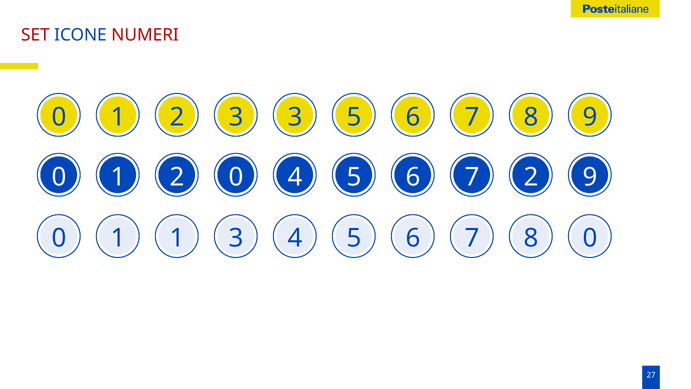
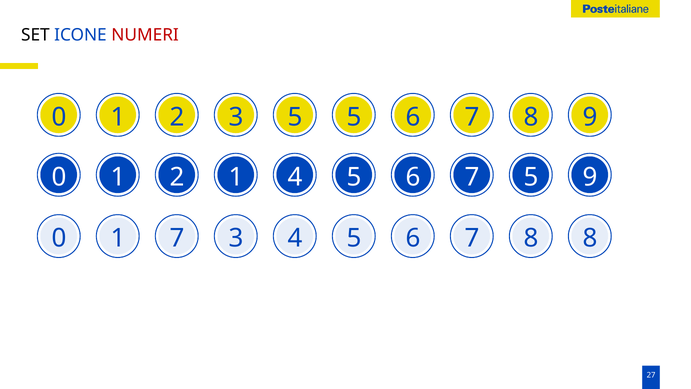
SET colour: red -> black (35, 35)
3 3: 3 -> 5 (295, 117)
2 0: 0 -> 1 (236, 177)
7 2: 2 -> 5 (531, 177)
1 1: 1 -> 7 (177, 238)
8 0: 0 -> 8 (590, 238)
